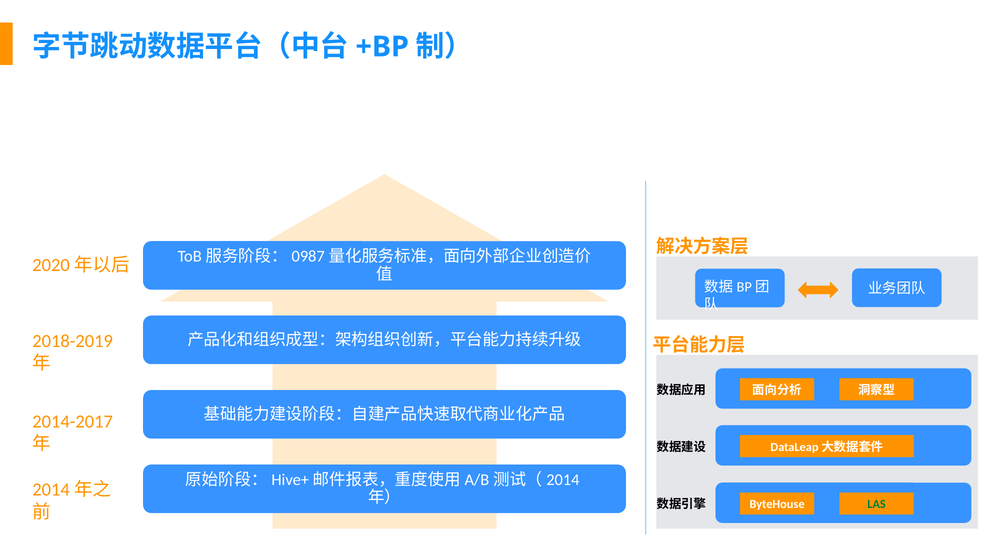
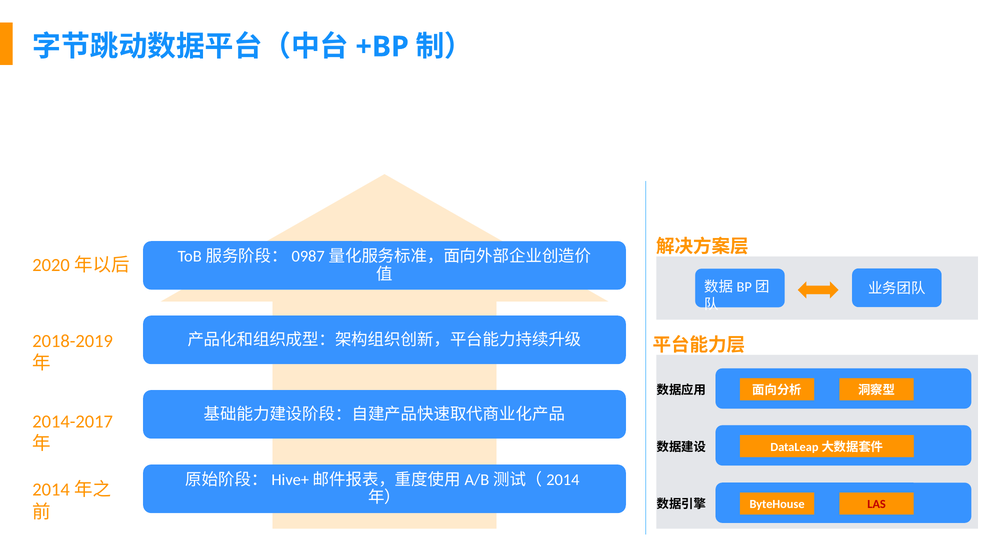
LAS colour: green -> red (877, 505)
